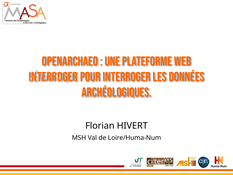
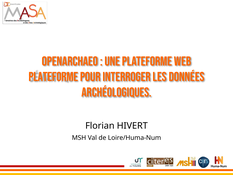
interroger: interroger -> plateforme (53, 77)
